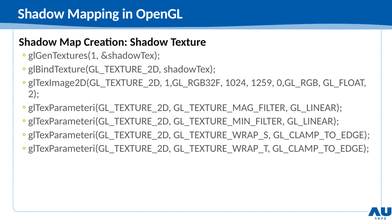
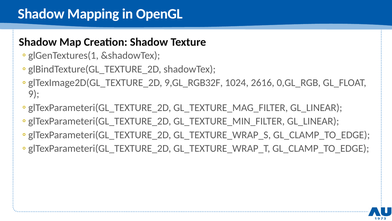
1,GL_RGB32F: 1,GL_RGB32F -> 9,GL_RGB32F (194, 83)
1259: 1259 -> 2616 (263, 83)
2: 2 -> 9 (34, 94)
